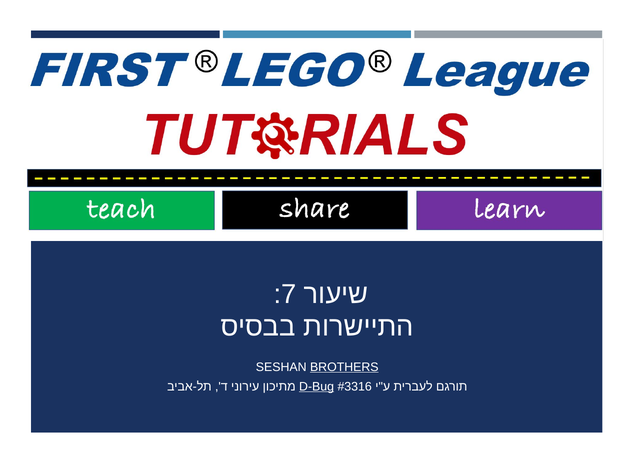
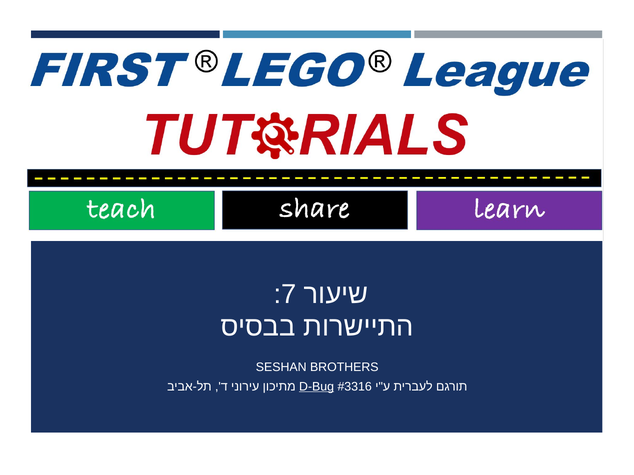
BROTHERS underline: present -> none (344, 367)
